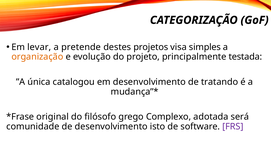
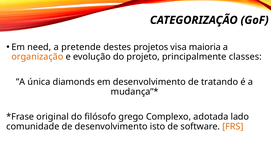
levar: levar -> need (39, 47)
simples: simples -> maioria (205, 47)
testada: testada -> classes (245, 57)
catalogou: catalogou -> diamonds (74, 82)
será: será -> lado (240, 117)
FRS colour: purple -> orange (233, 127)
